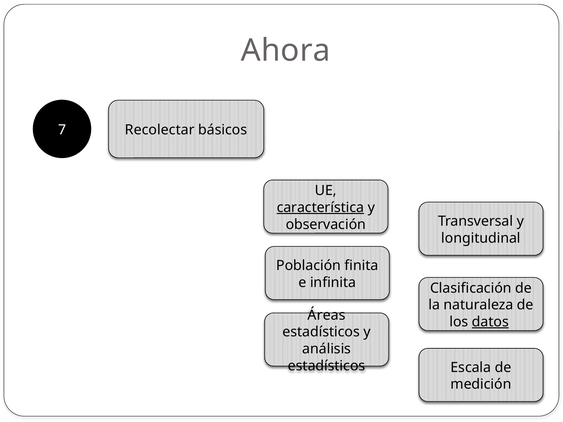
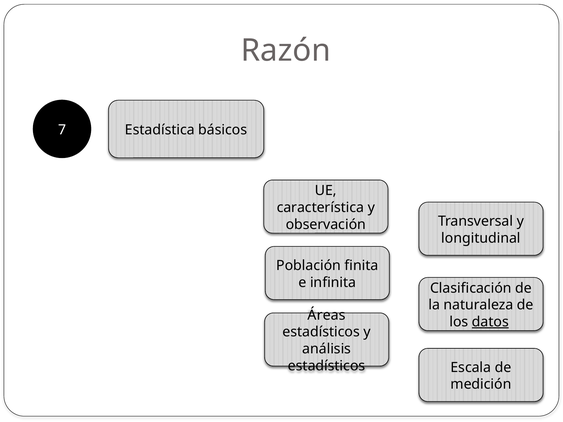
Ahora: Ahora -> Razón (286, 51)
Recolectar: Recolectar -> Estadística (160, 130)
característica underline: present -> none (320, 208)
